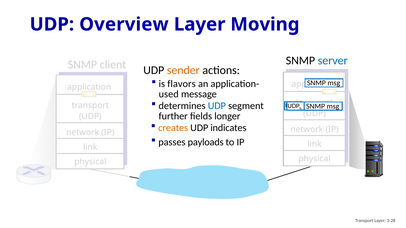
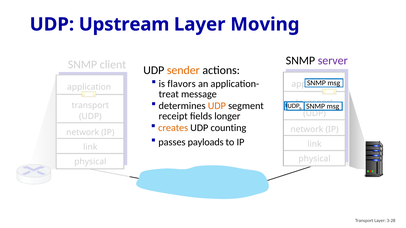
Overview: Overview -> Upstream (124, 24)
server colour: blue -> purple (333, 61)
used: used -> treat (169, 94)
UDP colour: blue -> orange (217, 106)
further: further -> receipt (173, 116)
indicates: indicates -> counting (228, 128)
